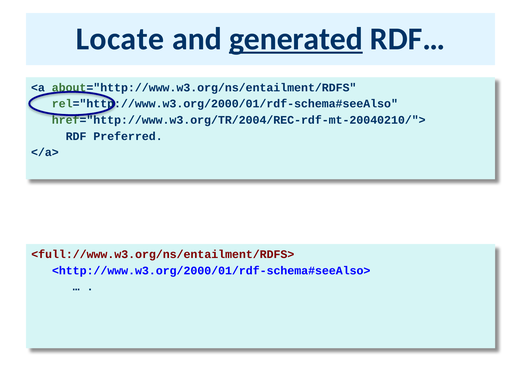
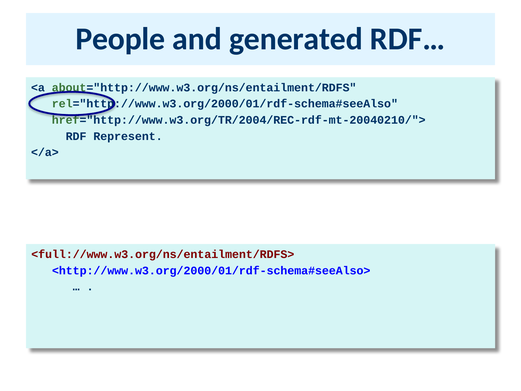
Locate: Locate -> People (120, 39)
generated underline: present -> none (296, 39)
Preferred: Preferred -> Represent (128, 136)
